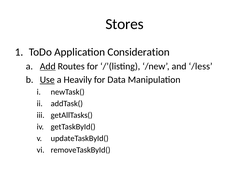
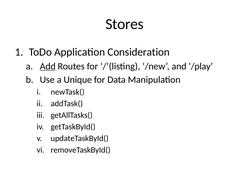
/less: /less -> /play (201, 67)
Use underline: present -> none (47, 80)
Heavily: Heavily -> Unique (78, 80)
